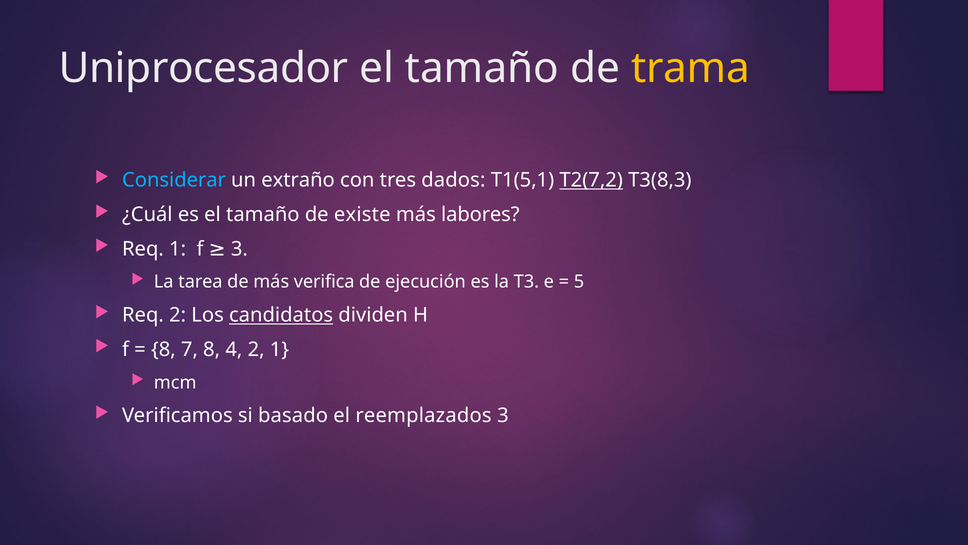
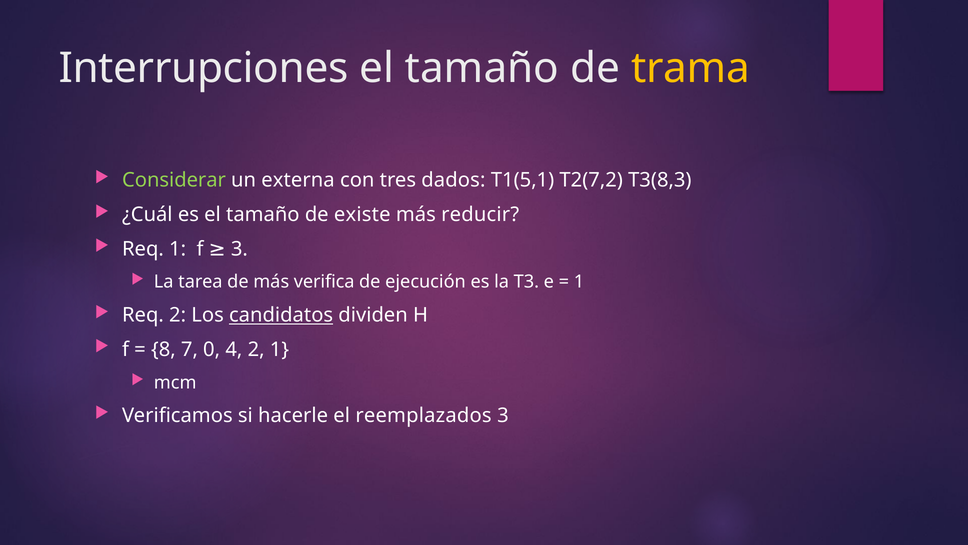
Uniprocesador: Uniprocesador -> Interrupciones (203, 68)
Considerar colour: light blue -> light green (174, 180)
extraño: extraño -> externa (298, 180)
T2(7,2 underline: present -> none (591, 180)
labores: labores -> reducir (480, 214)
5: 5 -> 1 (579, 282)
7 8: 8 -> 0 (212, 349)
basado: basado -> hacerle (293, 415)
